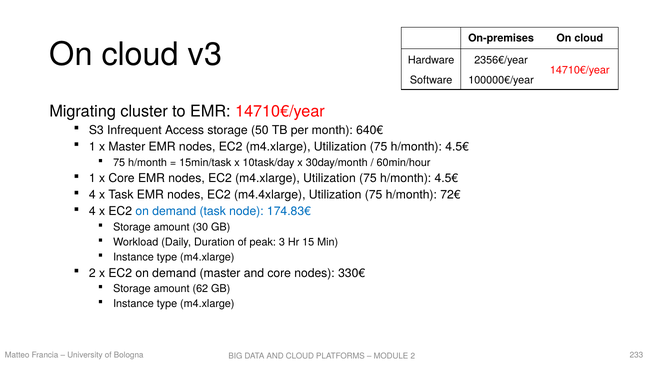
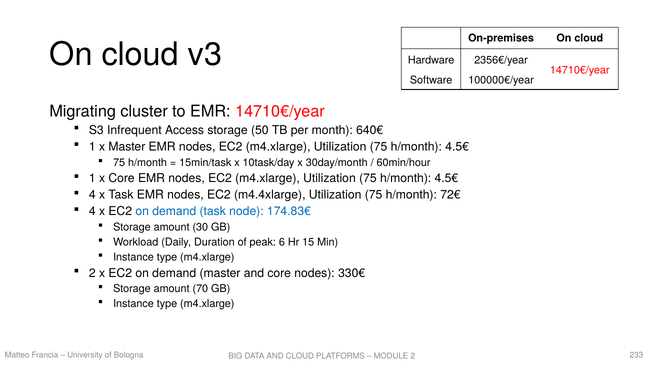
3: 3 -> 6 (282, 242)
62: 62 -> 70 (200, 288)
